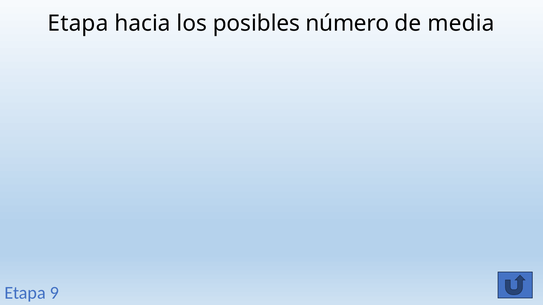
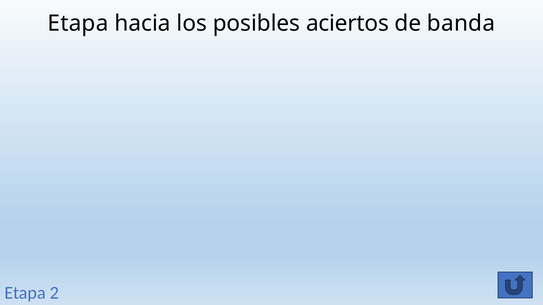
número: número -> aciertos (347, 23)
media: media -> banda (461, 23)
9: 9 -> 2 (54, 293)
